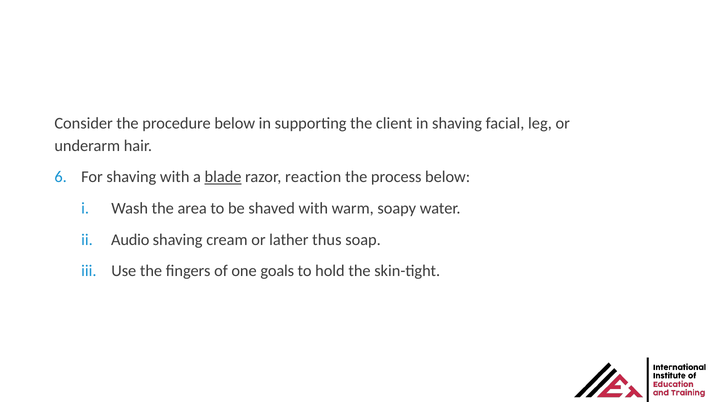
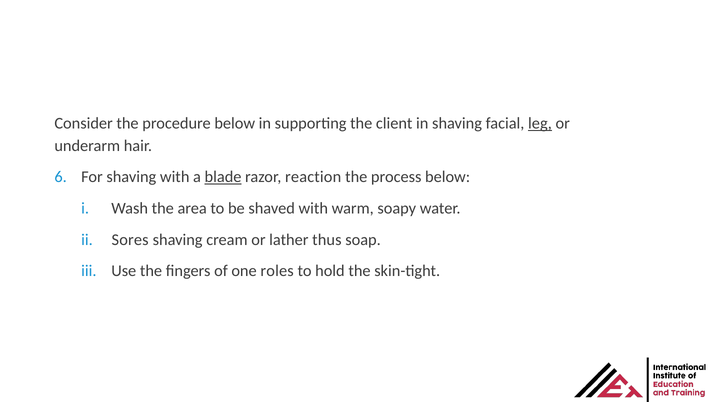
leg underline: none -> present (540, 123)
Audio: Audio -> Sores (130, 239)
goals: goals -> roles (277, 271)
